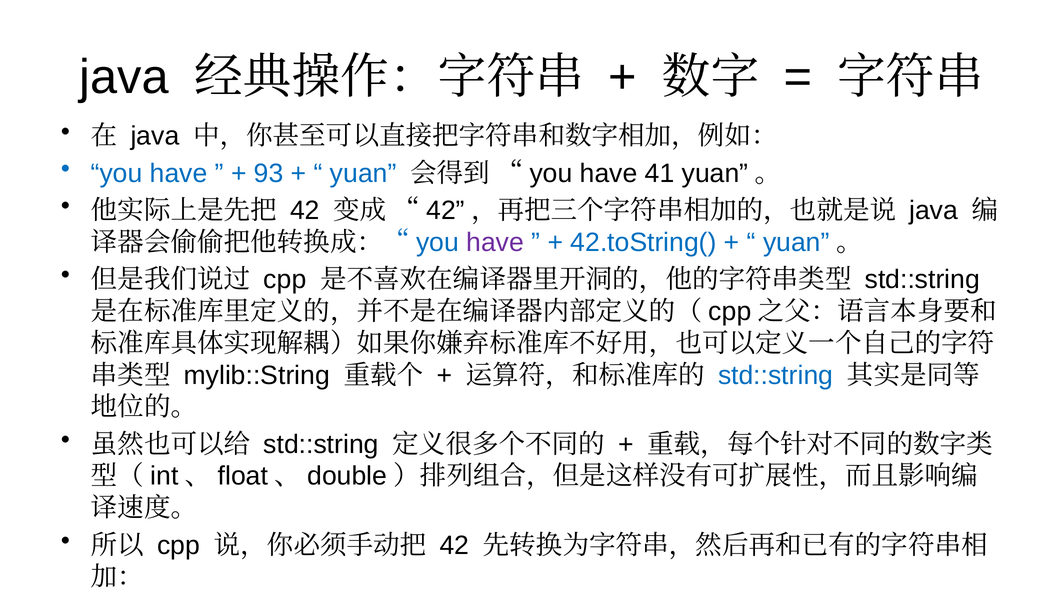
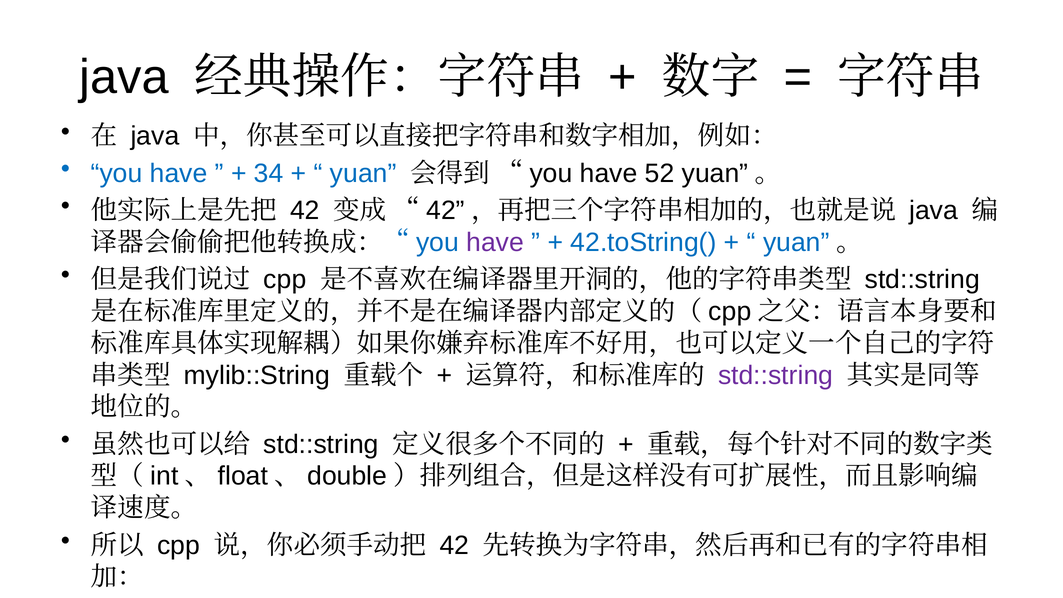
93: 93 -> 34 (269, 173)
41: 41 -> 52 (660, 173)
std::string colour: blue -> purple (776, 375)
